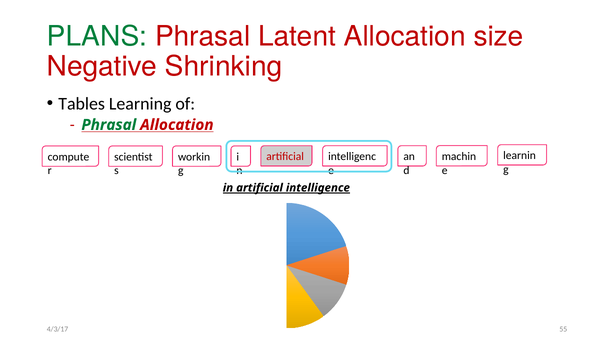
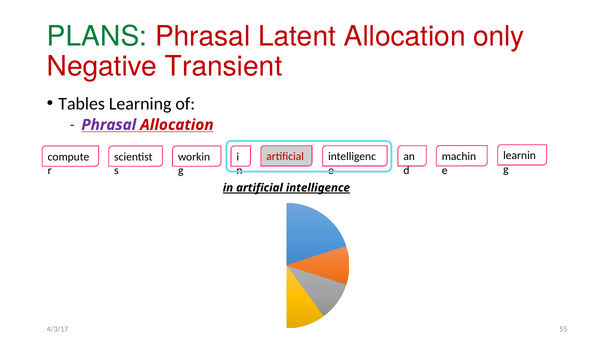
size: size -> only (499, 36)
Shrinking: Shrinking -> Transient (224, 67)
Phrasal colour: green -> purple (109, 125)
